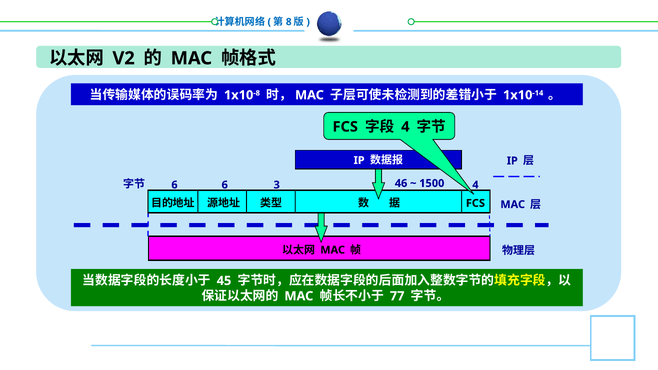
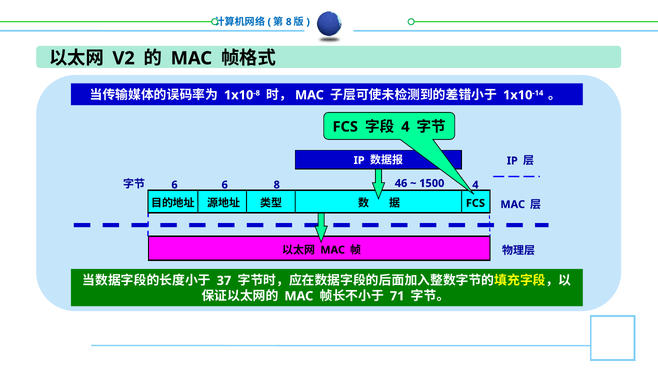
6 3: 3 -> 8 (277, 185)
45: 45 -> 37 (224, 281)
77: 77 -> 71 (397, 296)
